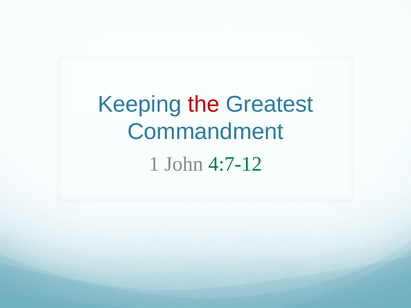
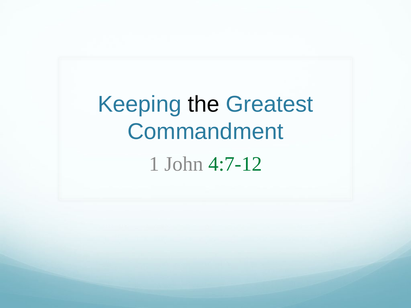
the colour: red -> black (204, 104)
